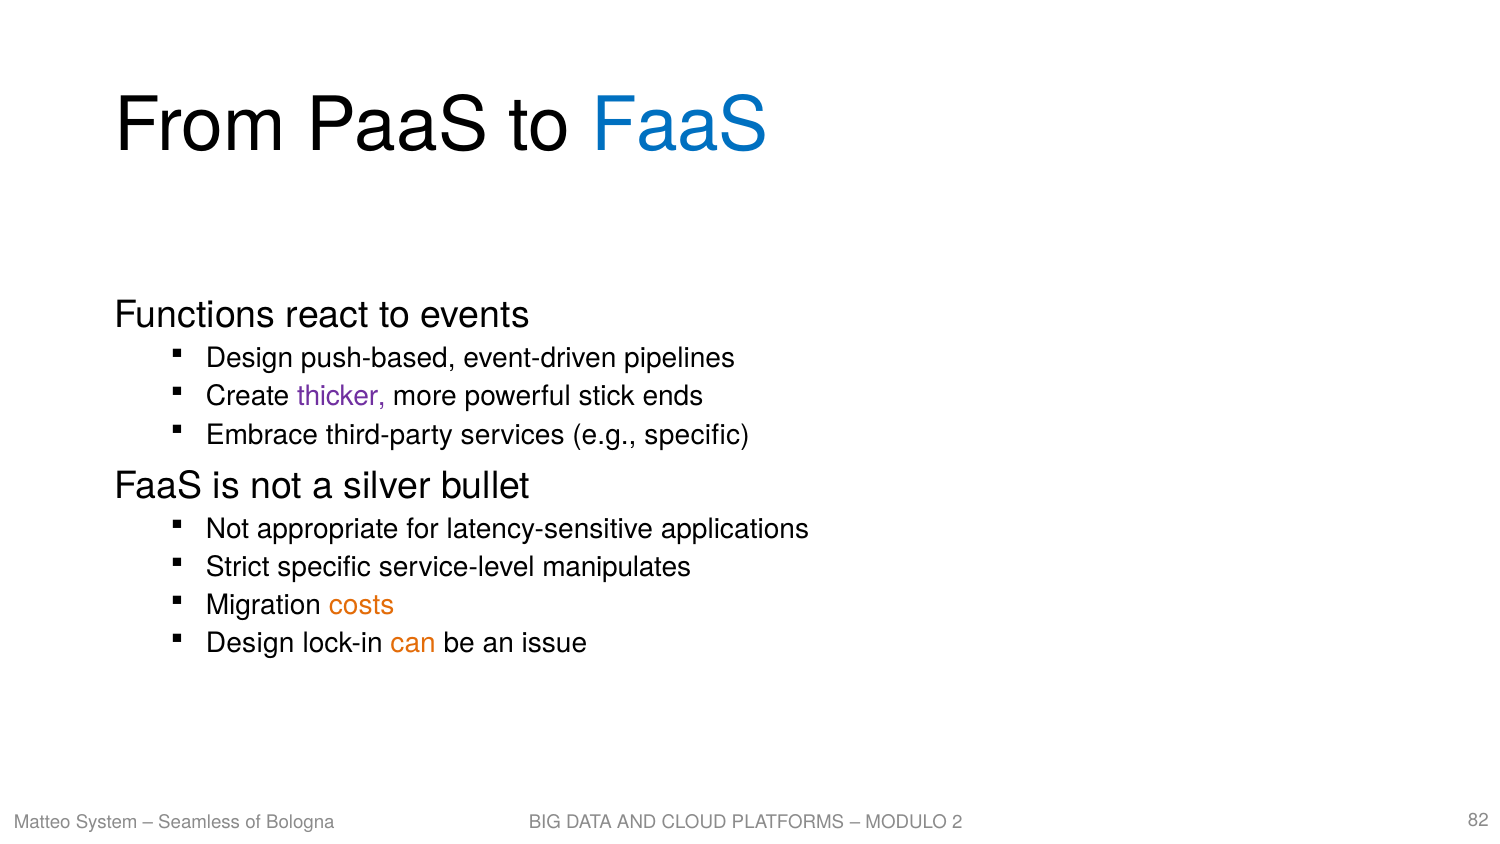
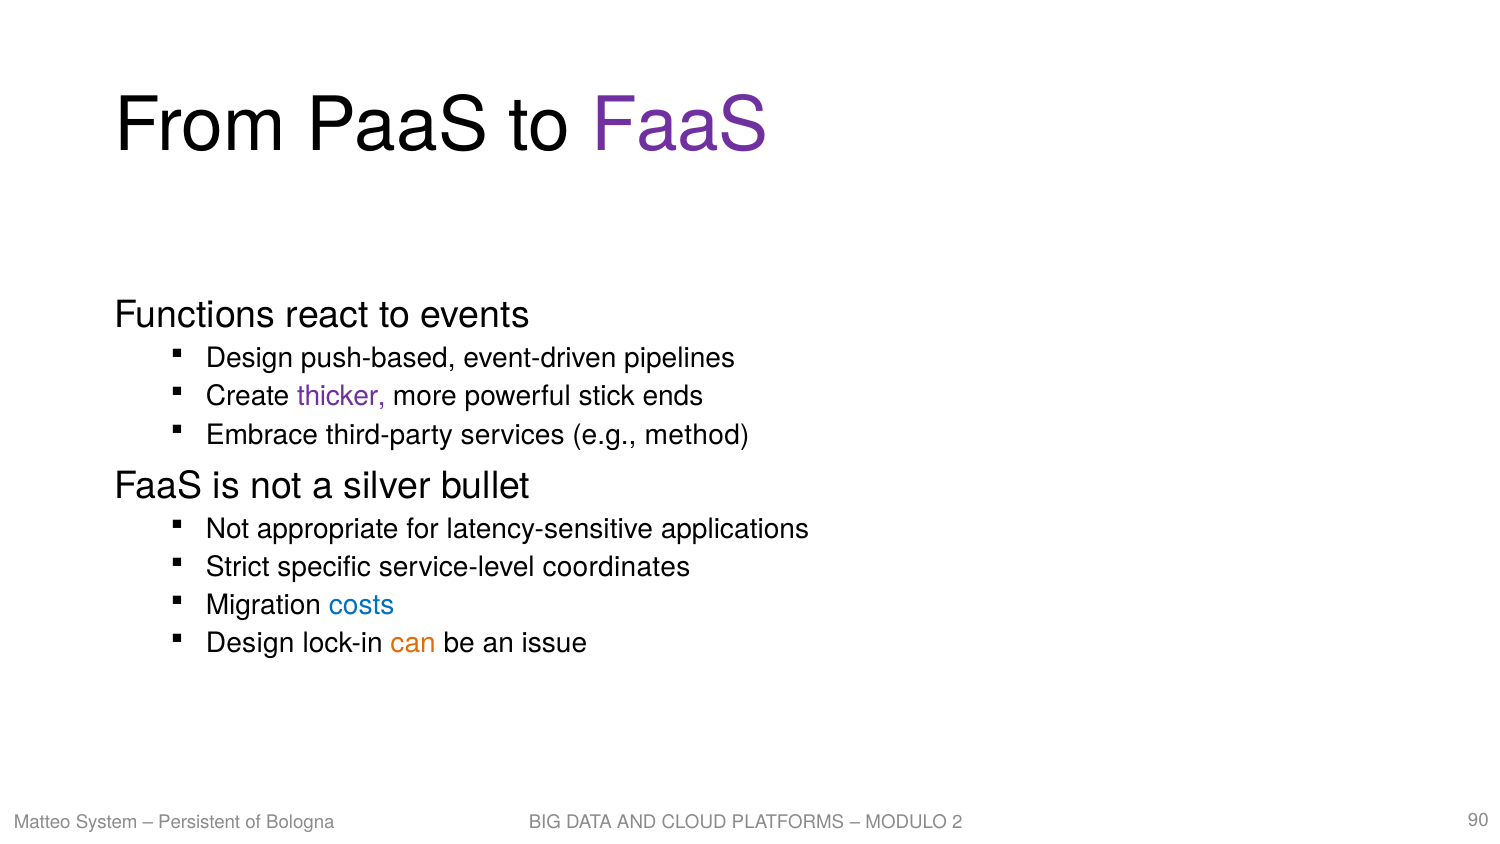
FaaS colour: blue -> purple (680, 126)
e.g specific: specific -> method (697, 435)
manipulates: manipulates -> coordinates (616, 567)
costs colour: orange -> blue (362, 605)
Seamless: Seamless -> Persistent (199, 823)
82: 82 -> 90 (1478, 820)
